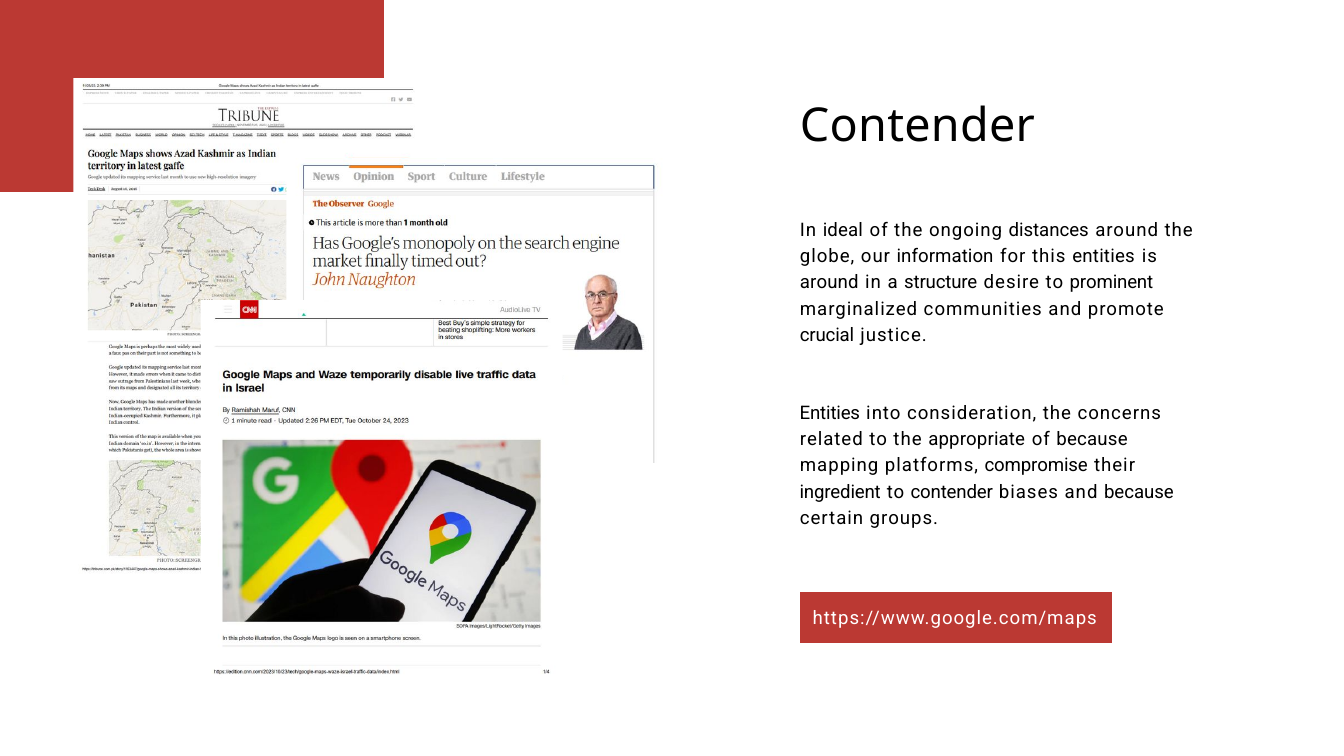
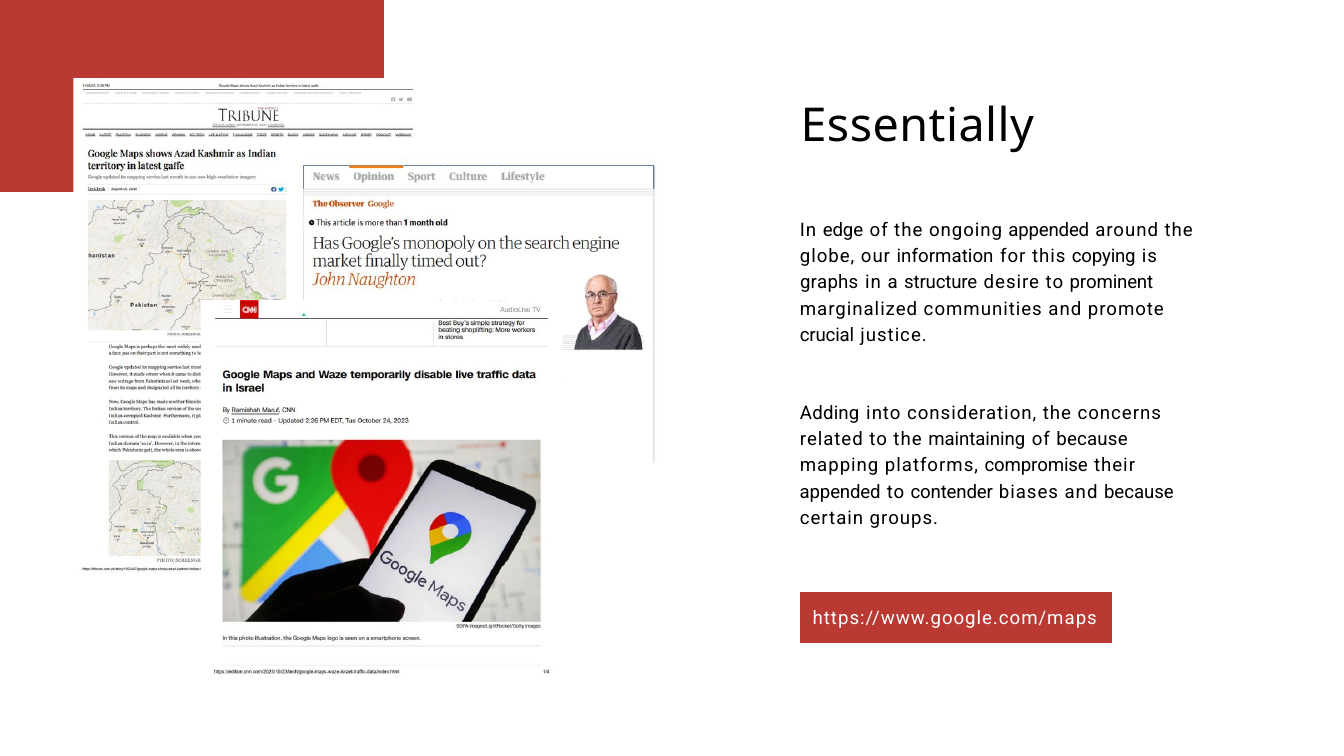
Contender: Contender -> Essentially (917, 126)
ideal: ideal -> edge (843, 230)
ongoing distances: distances -> appended (1049, 230)
this entities: entities -> copying (1104, 257)
around: around -> graphs (829, 283)
Entities: Entities -> Adding (830, 413)
appropriate: appropriate -> maintaining (977, 440)
ingredient: ingredient -> appended (840, 492)
